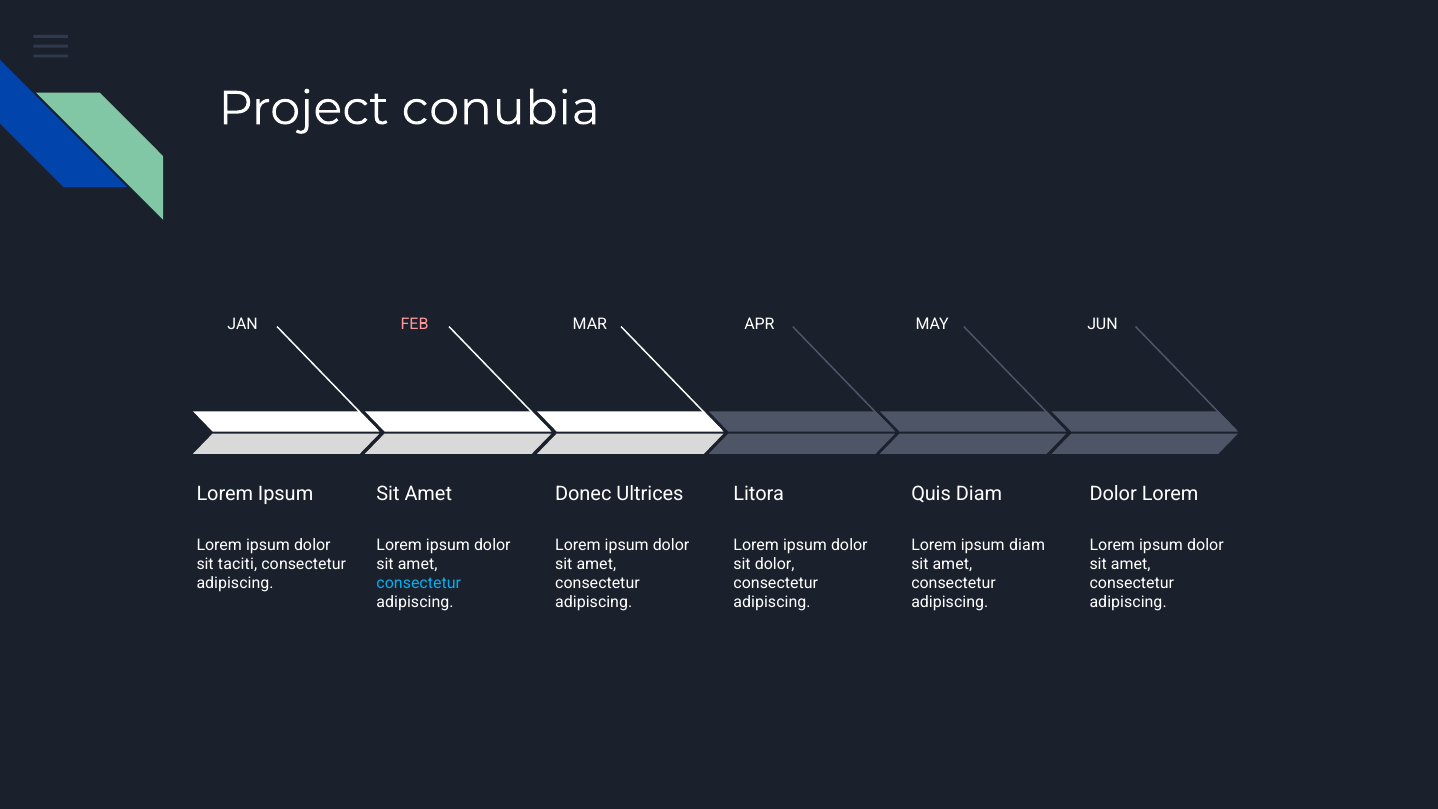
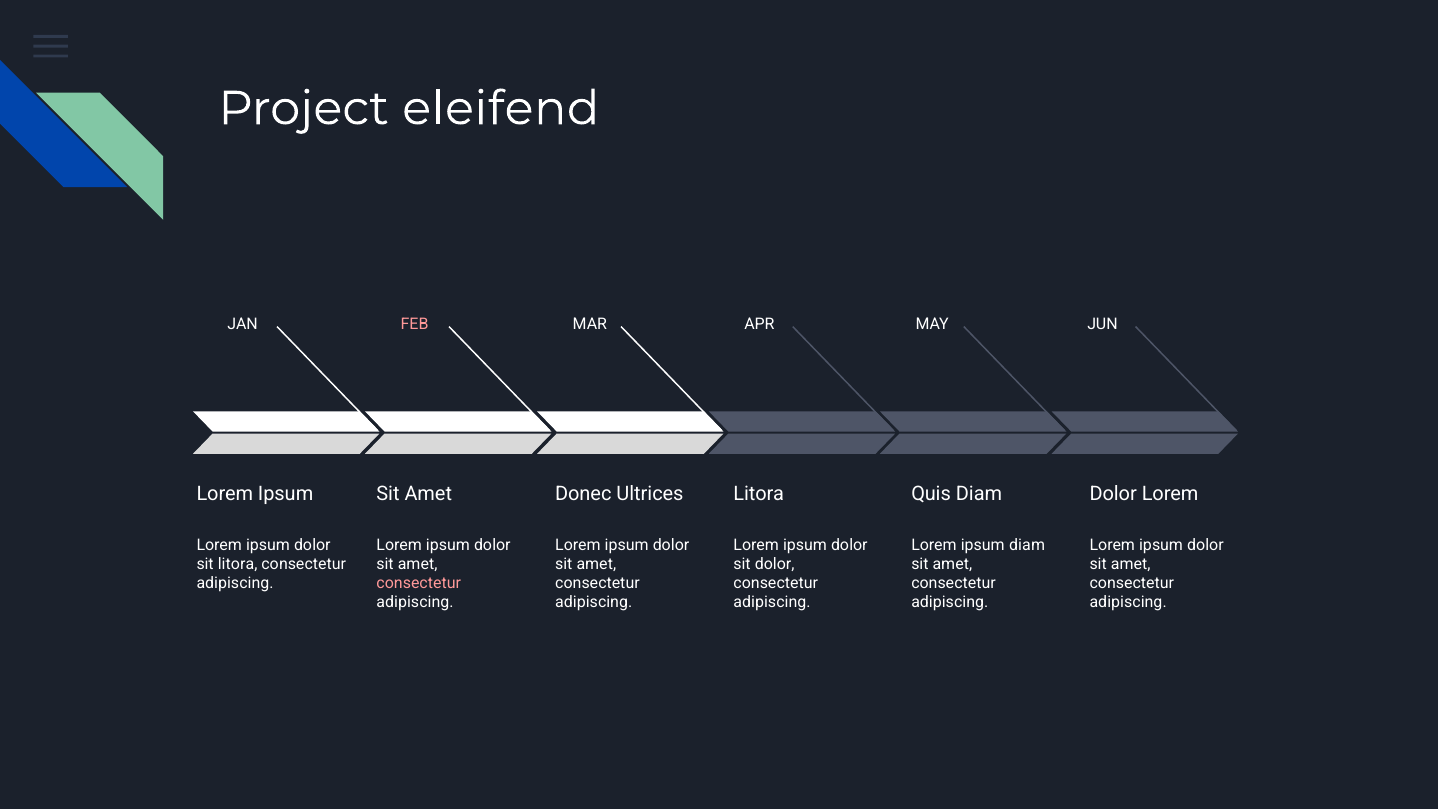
conubia: conubia -> eleifend (501, 108)
sit taciti: taciti -> litora (238, 564)
consectetur colour: light blue -> pink (419, 583)
